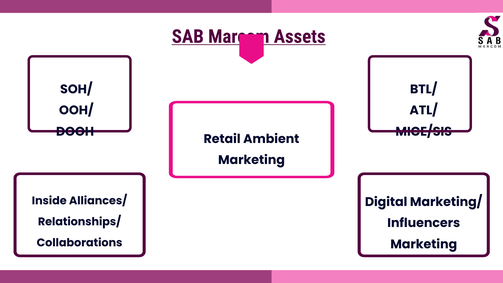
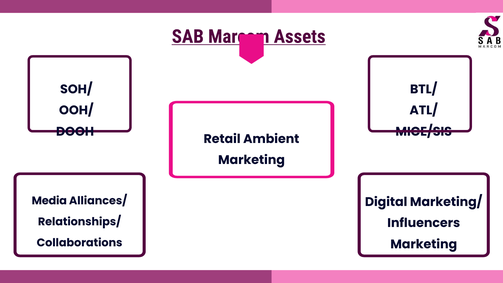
Inside: Inside -> Media (49, 201)
